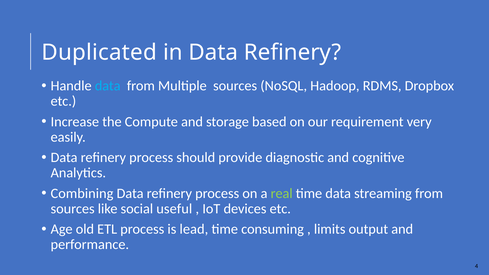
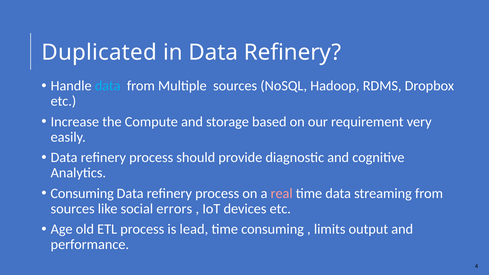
Combining: Combining -> Consuming (82, 193)
real colour: light green -> pink (282, 193)
useful: useful -> errors (174, 209)
